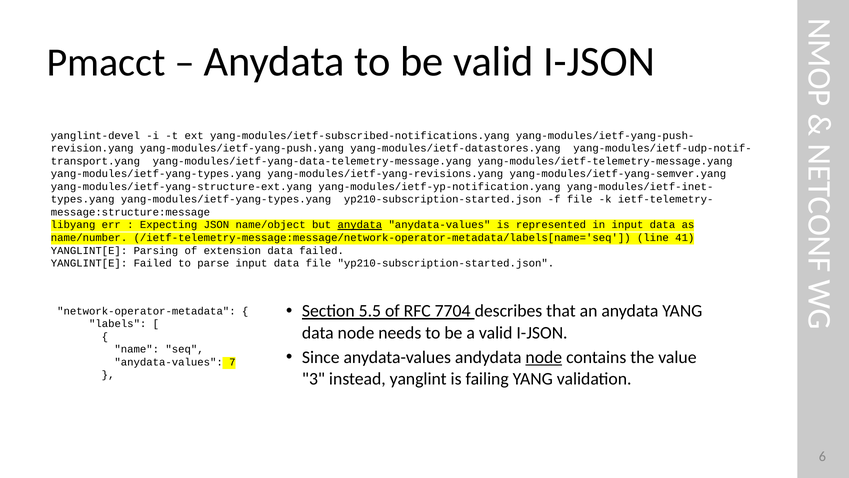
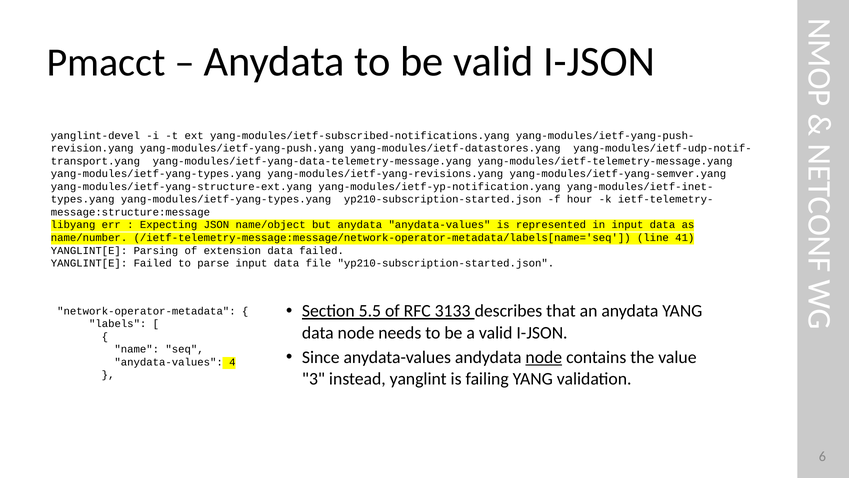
f file: file -> hour (580, 199)
anydata underline: present -> none (360, 225)
7704: 7704 -> 3133 (453, 311)
7: 7 -> 4 (232, 362)
